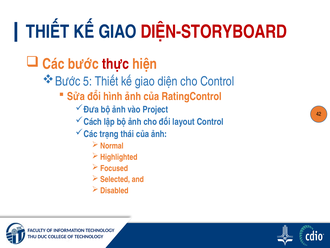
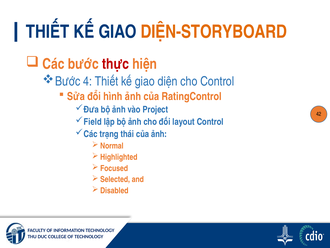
DIỆN-STORYBOARD colour: red -> orange (214, 32)
5: 5 -> 4 (88, 81)
Cách: Cách -> Field (93, 122)
